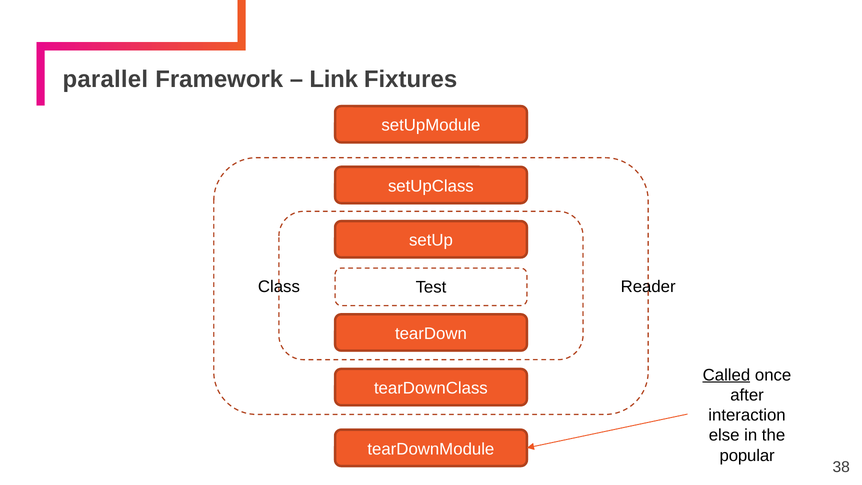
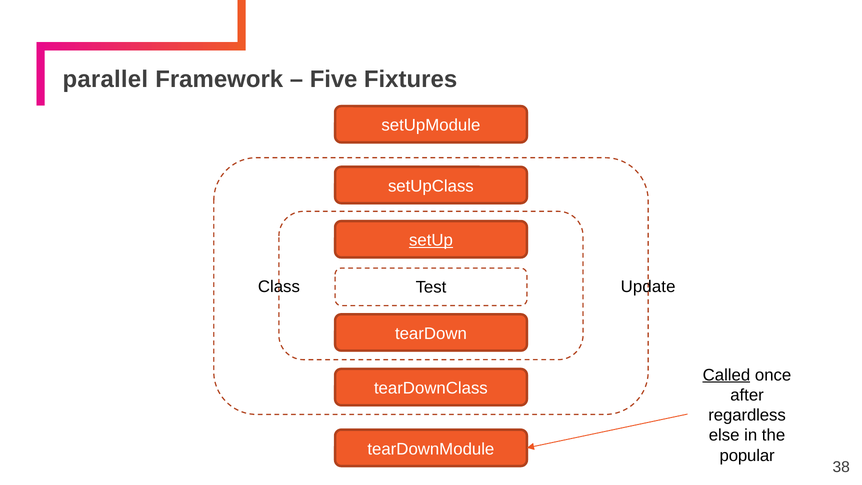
Link: Link -> Five (334, 80)
setUp underline: none -> present (431, 240)
Reader: Reader -> Update (648, 286)
interaction: interaction -> regardless (747, 415)
